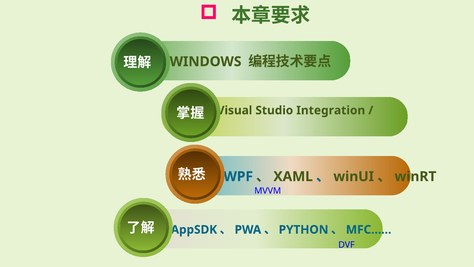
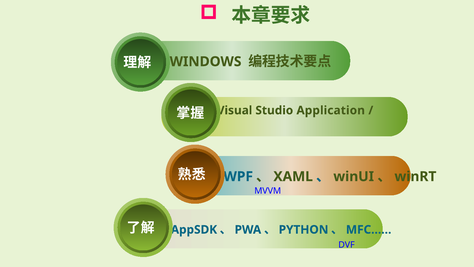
Integration: Integration -> Application (331, 110)
